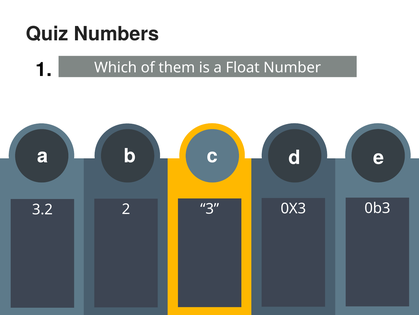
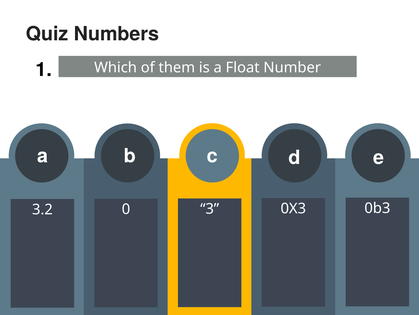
2: 2 -> 0 (126, 209)
